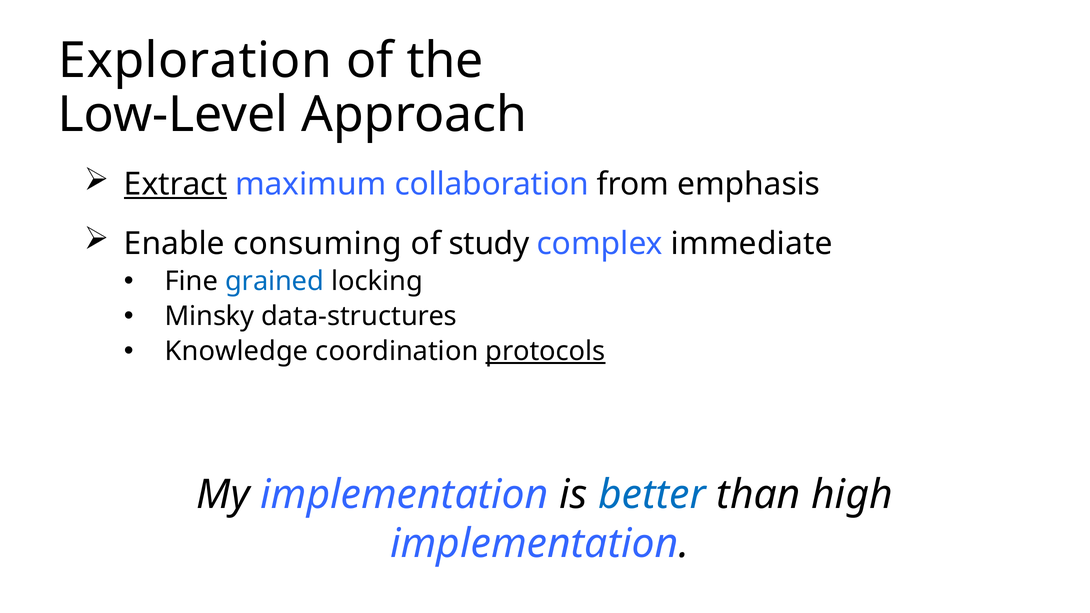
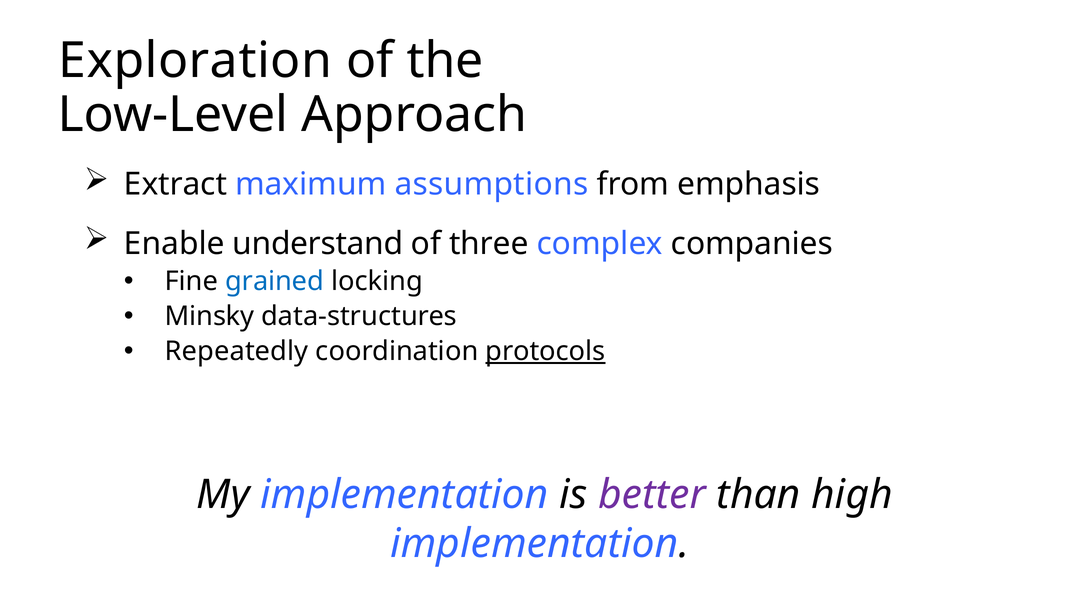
Extract underline: present -> none (175, 184)
collaboration: collaboration -> assumptions (491, 184)
consuming: consuming -> understand (318, 244)
study: study -> three (489, 244)
immediate: immediate -> companies (752, 244)
Knowledge: Knowledge -> Repeatedly (237, 351)
better colour: blue -> purple (652, 495)
